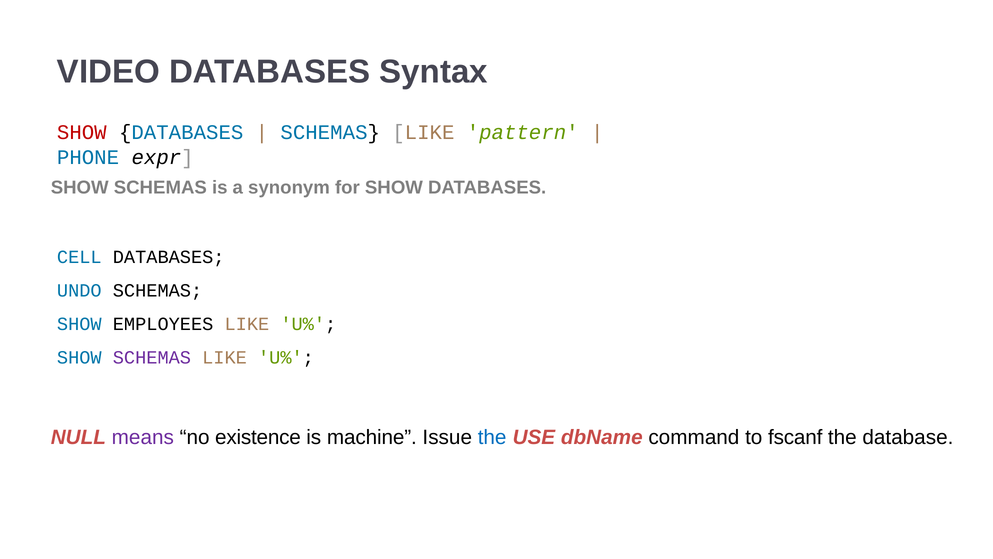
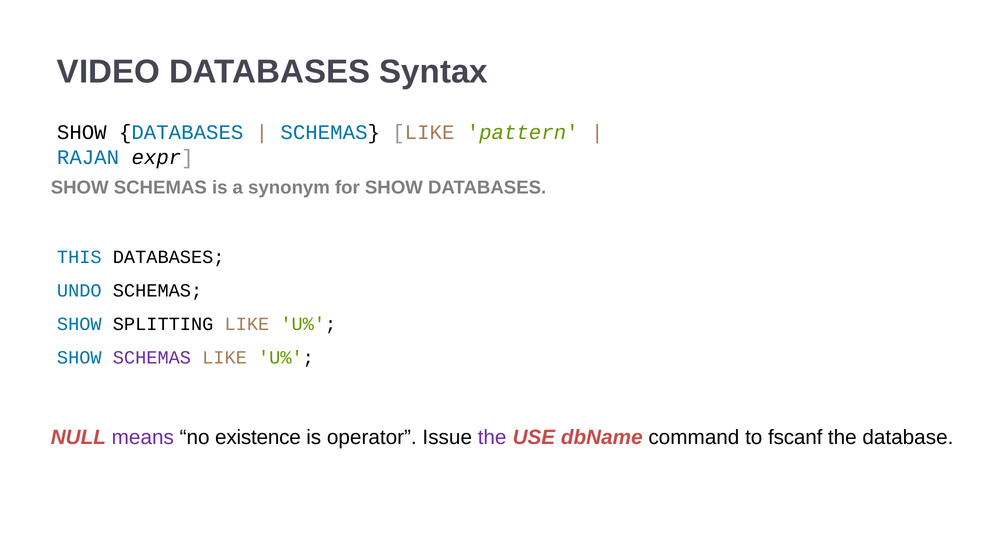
SHOW colour: red -> black (82, 132)
PHONE: PHONE -> RAJAN (88, 157)
CELL: CELL -> THIS (79, 257)
EMPLOYEES: EMPLOYEES -> SPLITTING (163, 324)
machine: machine -> operator (372, 437)
the colour: blue -> purple (492, 437)
